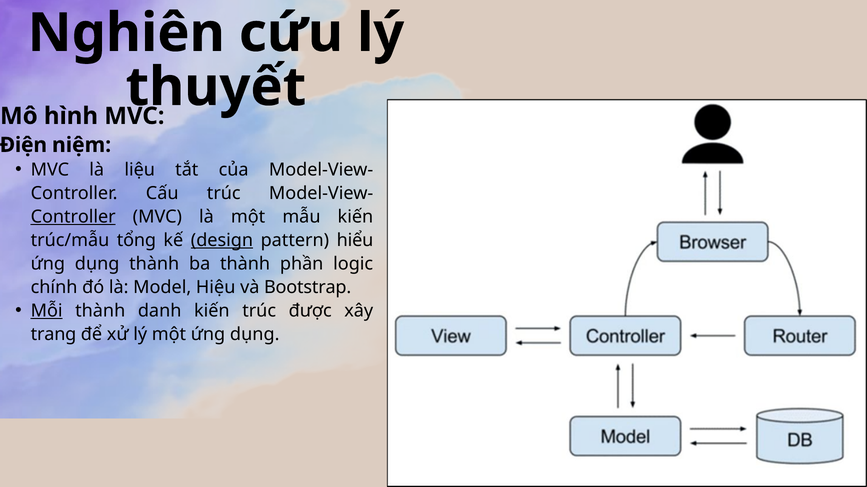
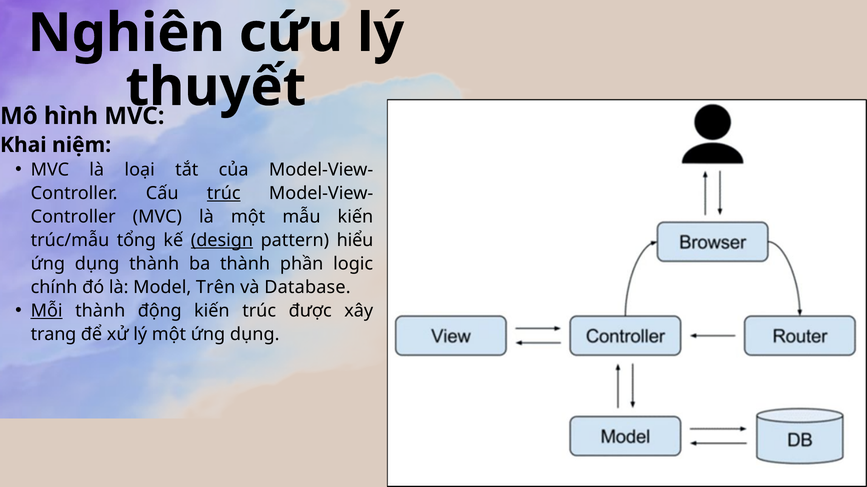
Điện: Điện -> Khai (23, 145)
liệu: liệu -> loại (140, 170)
trúc underline: none -> present (224, 194)
Controller underline: present -> none (73, 217)
Hiệu: Hiệu -> Trên (216, 288)
Bootstrap: Bootstrap -> Database (307, 288)
danh: danh -> động (160, 311)
